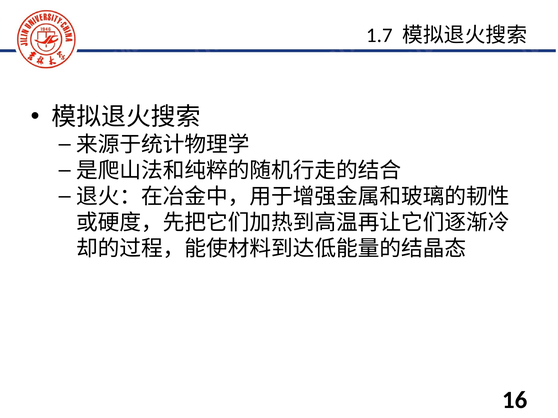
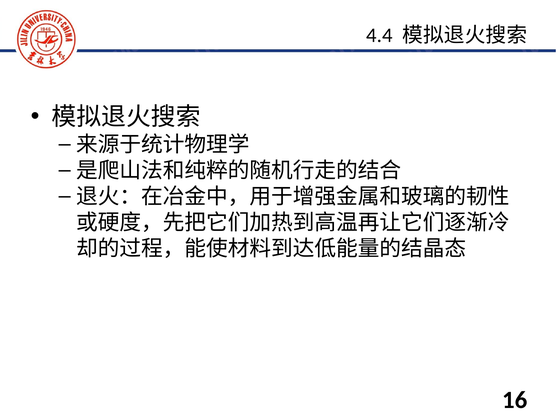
1.7: 1.7 -> 4.4 (379, 35)
